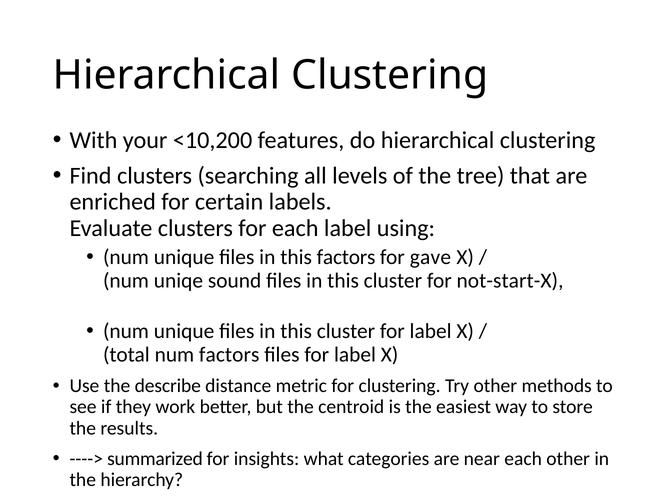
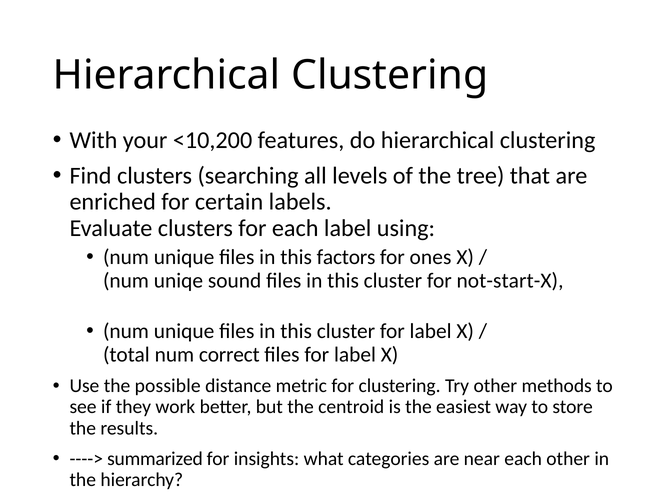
gave: gave -> ones (431, 257)
num factors: factors -> correct (229, 354)
describe: describe -> possible (168, 386)
